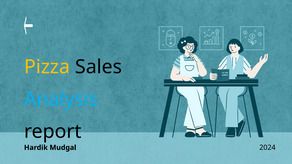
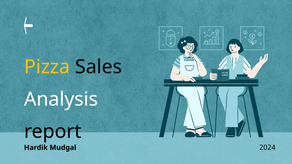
Analysis colour: light blue -> white (61, 99)
